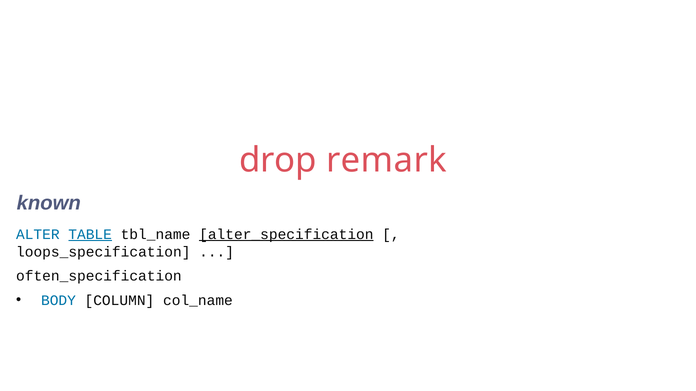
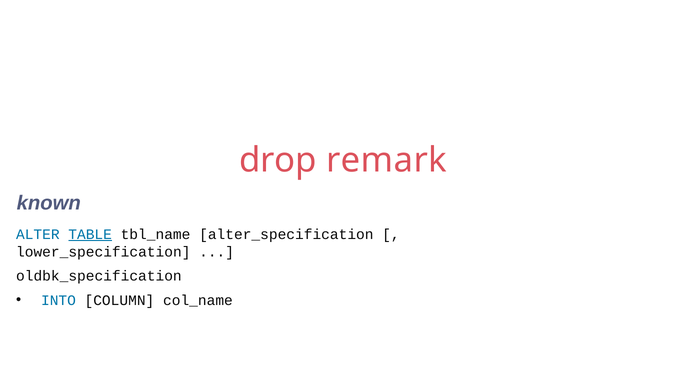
alter_specification underline: present -> none (286, 235)
loops_specification: loops_specification -> lower_specification (103, 252)
often_specification: often_specification -> oldbk_specification (99, 276)
BODY: BODY -> INTO (58, 301)
